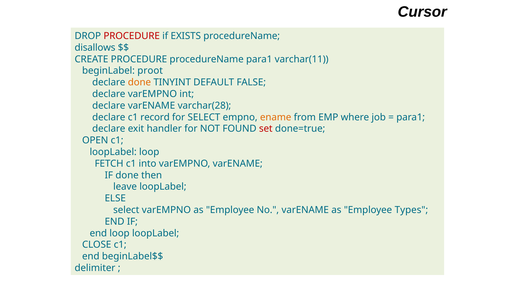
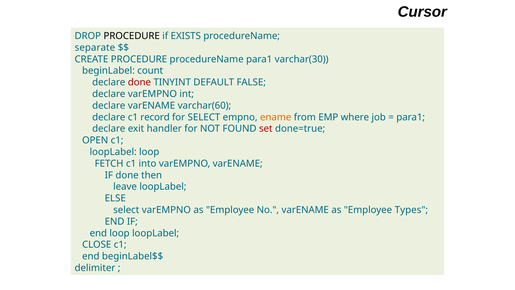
PROCEDURE colour: red -> black (132, 36)
disallows: disallows -> separate (95, 48)
varchar(11: varchar(11 -> varchar(30 (302, 59)
proot: proot -> count (150, 71)
done colour: orange -> red (139, 82)
varchar(28: varchar(28 -> varchar(60 (204, 105)
